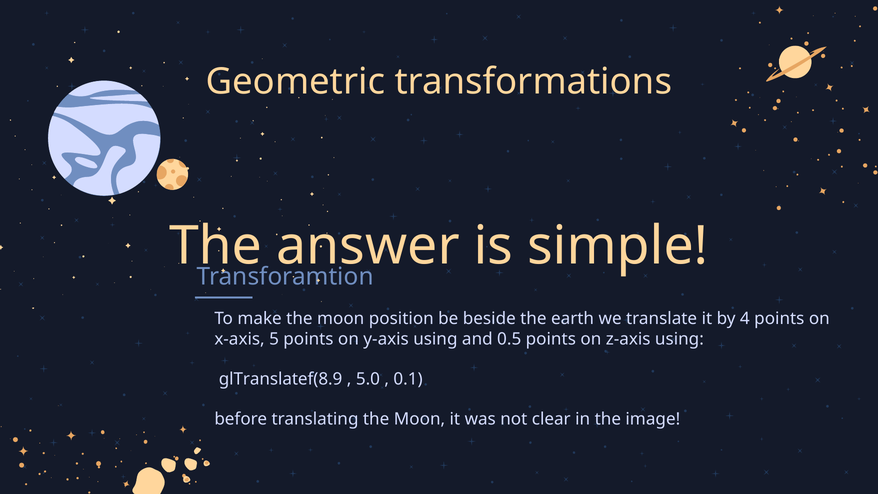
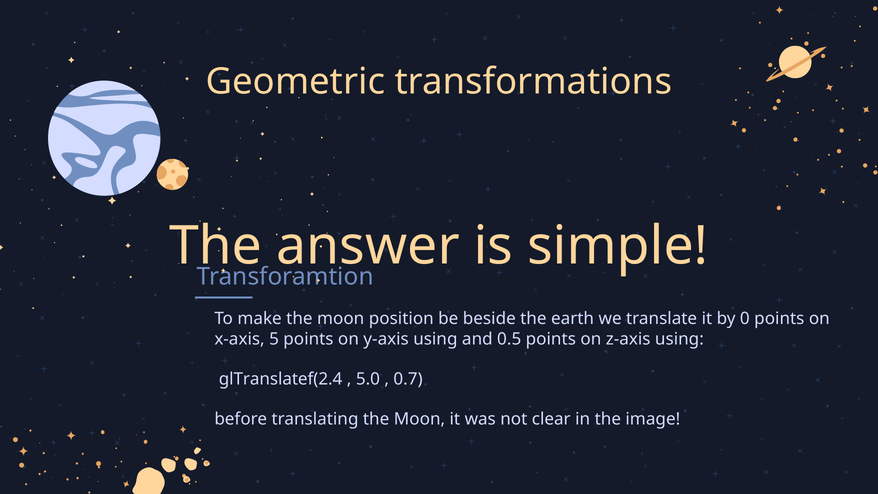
4: 4 -> 0 (745, 318)
glTranslatef(8.9: glTranslatef(8.9 -> glTranslatef(2.4 (281, 379)
0.1: 0.1 -> 0.7 (408, 379)
